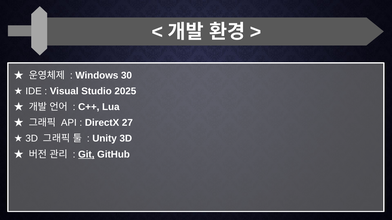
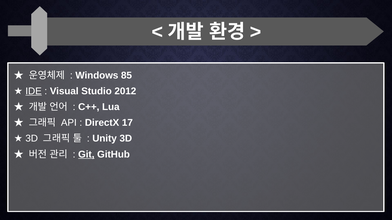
30: 30 -> 85 (126, 75)
IDE underline: none -> present (34, 91)
2025: 2025 -> 2012 (125, 91)
27: 27 -> 17 (127, 123)
